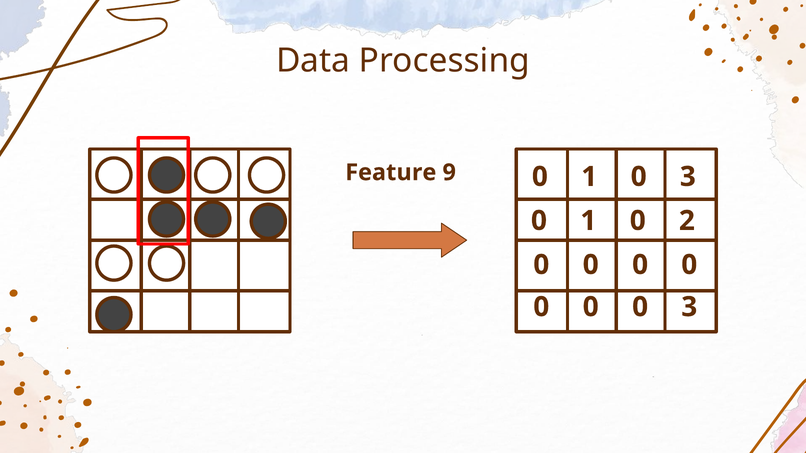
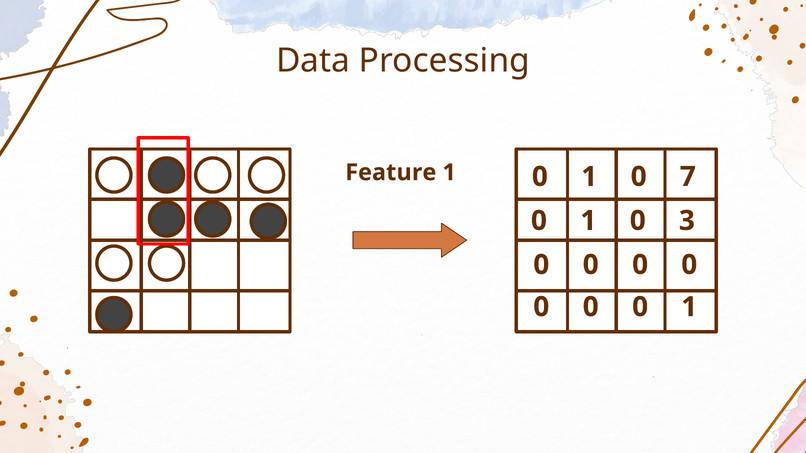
Feature 9: 9 -> 1 (449, 173)
3: 3 -> 7 (688, 177)
2: 2 -> 3 (687, 221)
3: 3 -> 1 (689, 307)
